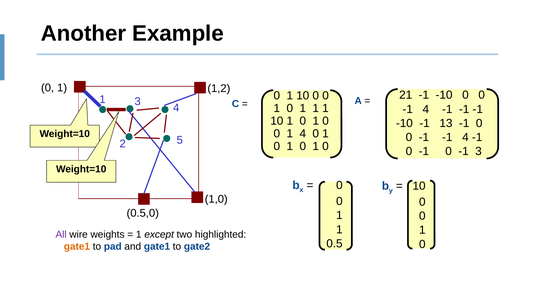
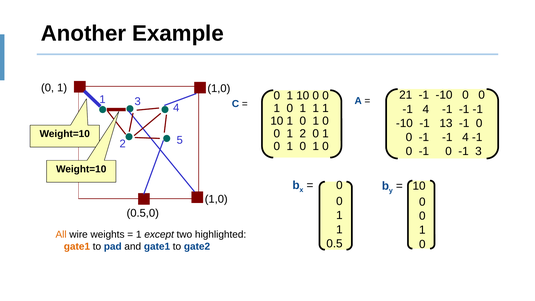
1,2: 1,2 -> 1,0 (219, 89)
0 1 4: 4 -> 2 (303, 134)
All colour: purple -> orange (61, 235)
